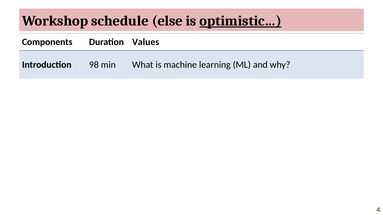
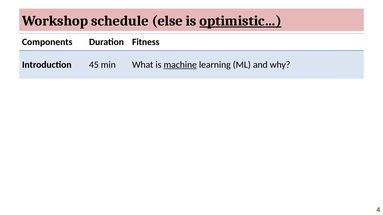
Values: Values -> Fitness (146, 42)
98: 98 -> 45 (94, 65)
machine underline: none -> present (180, 65)
